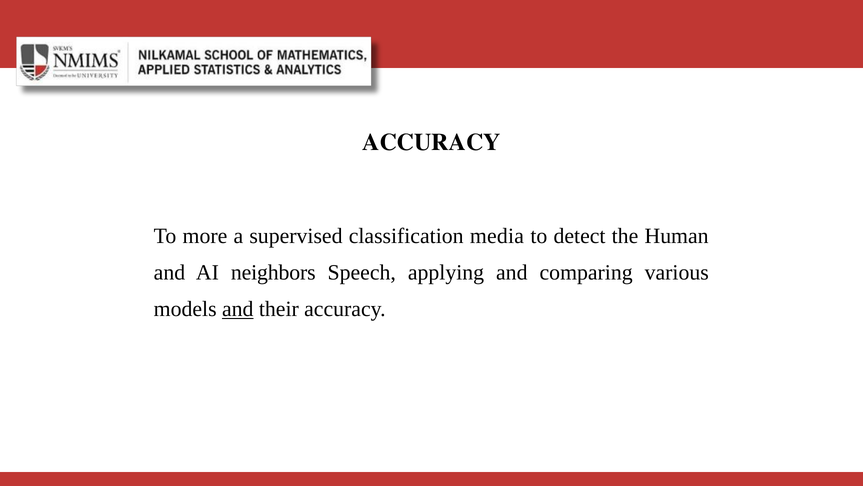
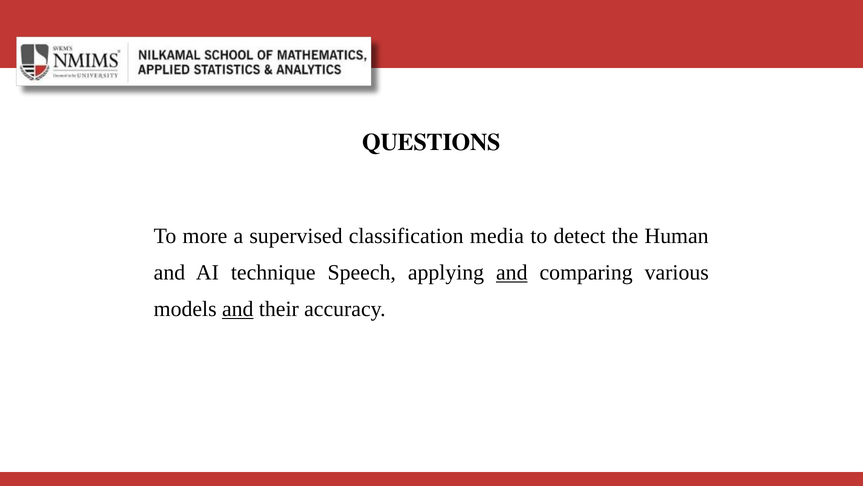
ACCURACY: ACCURACY -> QUESTIONS (432, 142)
neighbors: neighbors -> technique (273, 272)
and underline: none -> present (512, 272)
